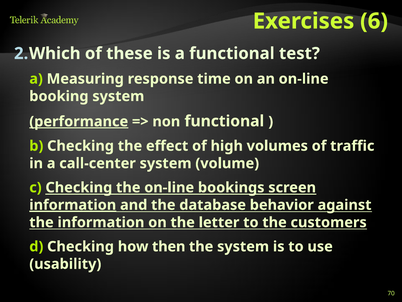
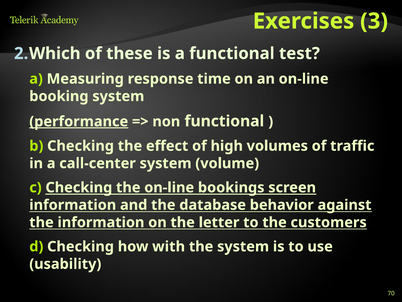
6: 6 -> 3 (374, 21)
information underline: present -> none (73, 205)
then: then -> with (169, 246)
